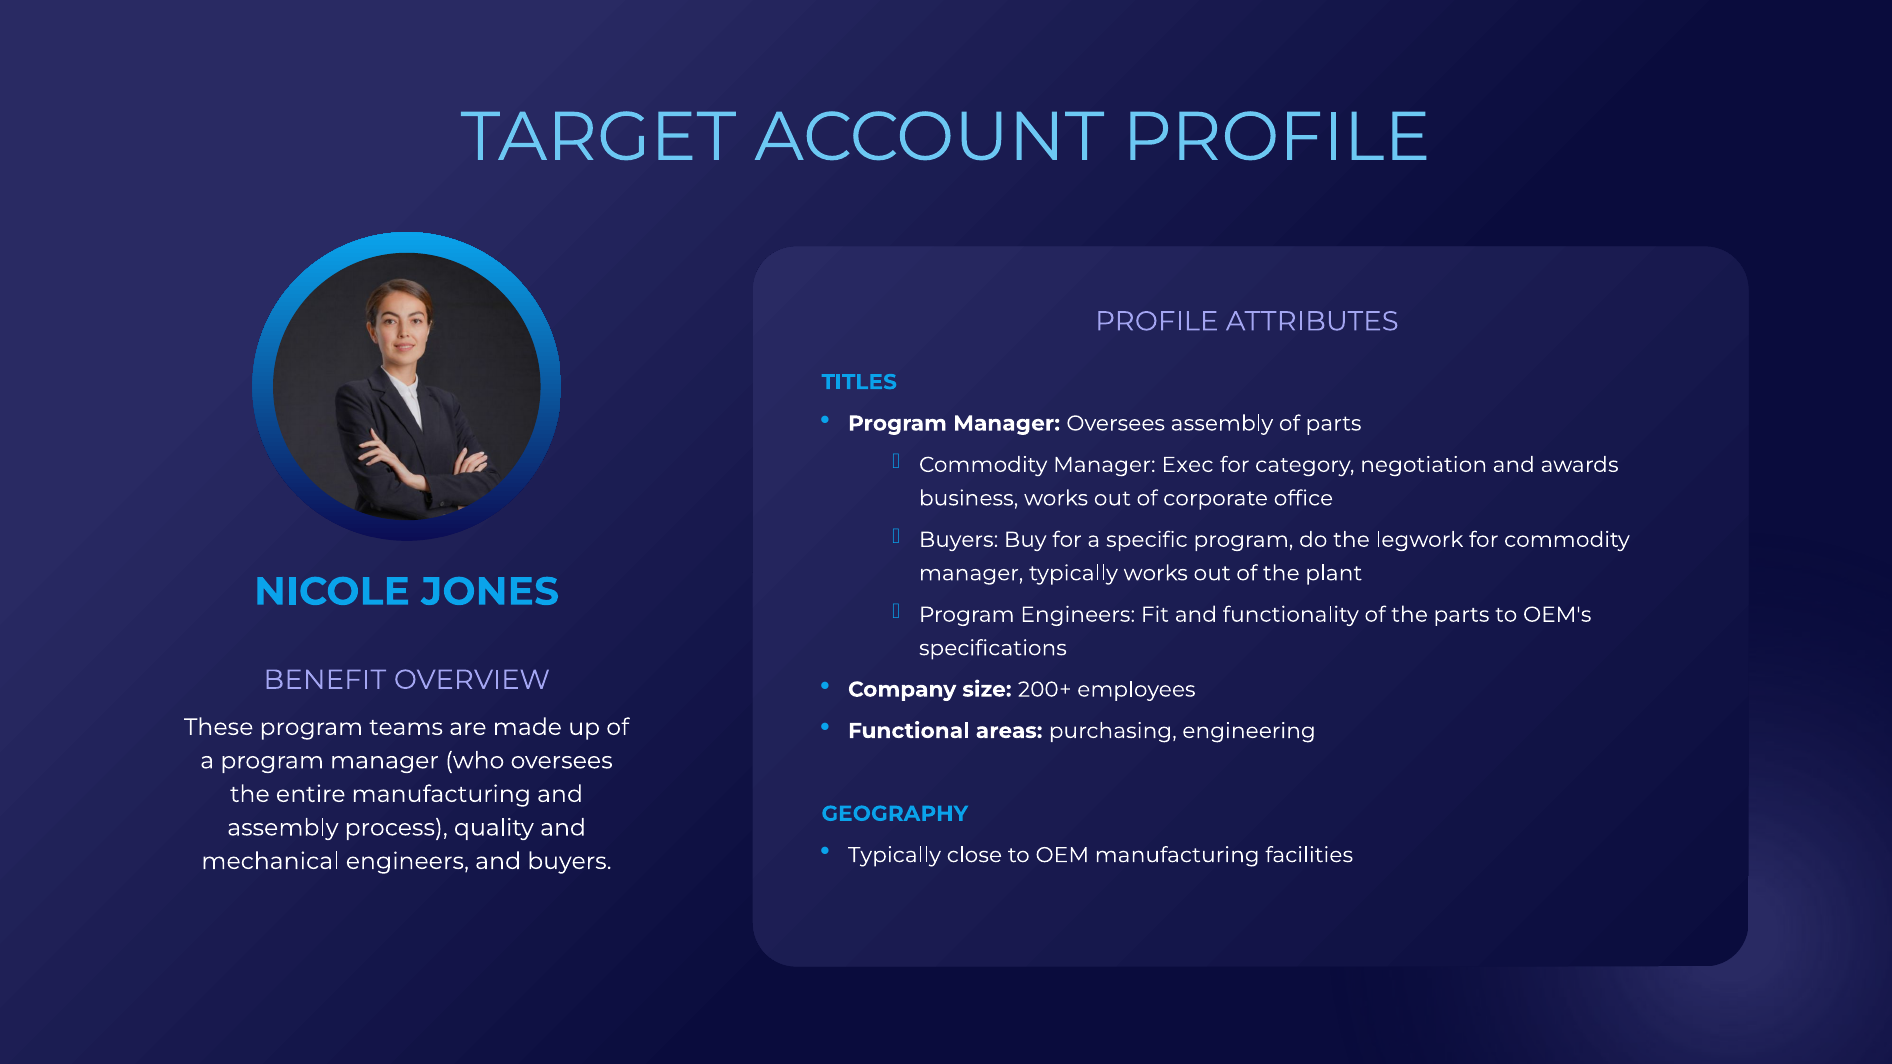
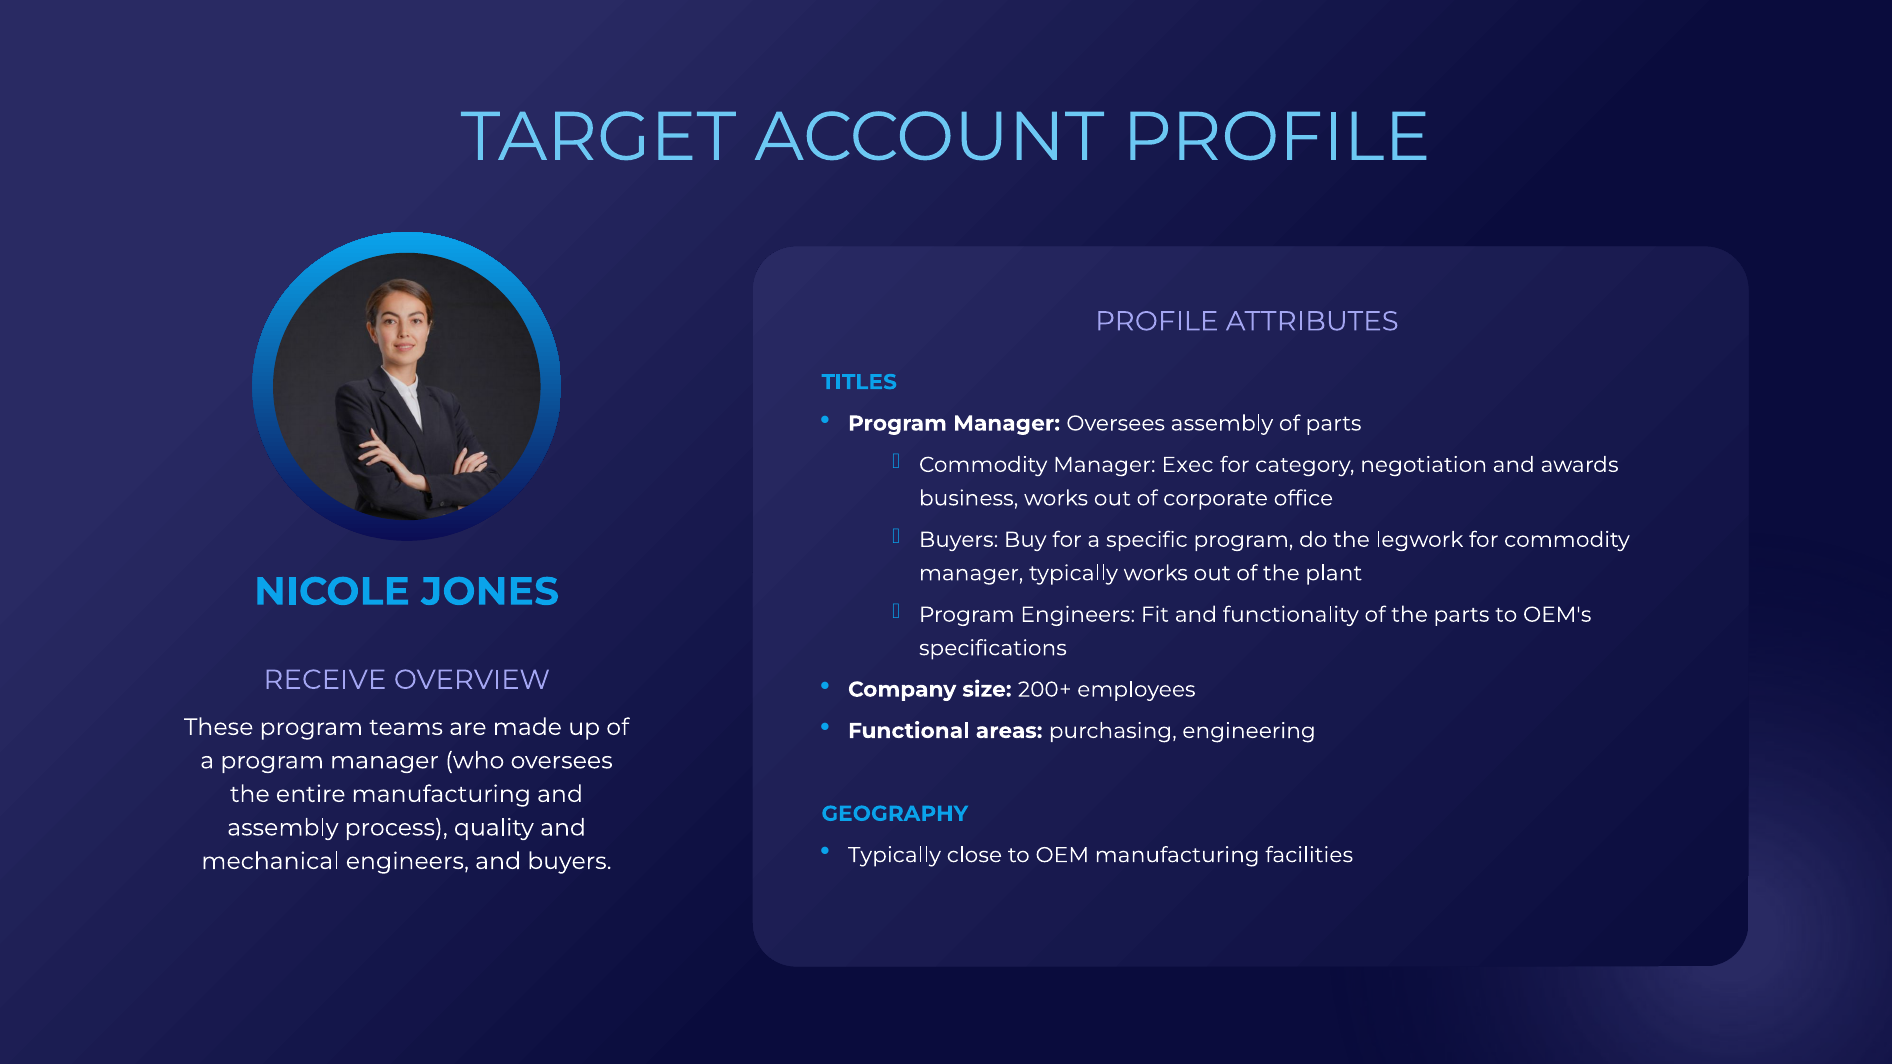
BENEFIT: BENEFIT -> RECEIVE (325, 680)
